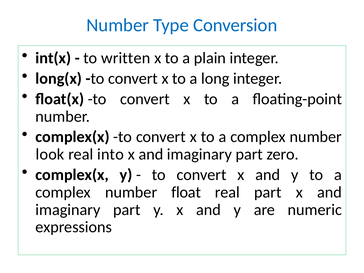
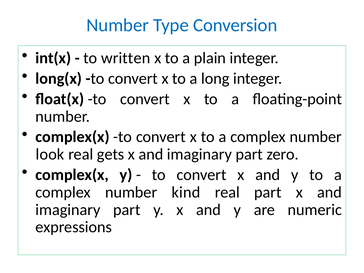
into: into -> gets (111, 154)
float: float -> kind (186, 192)
